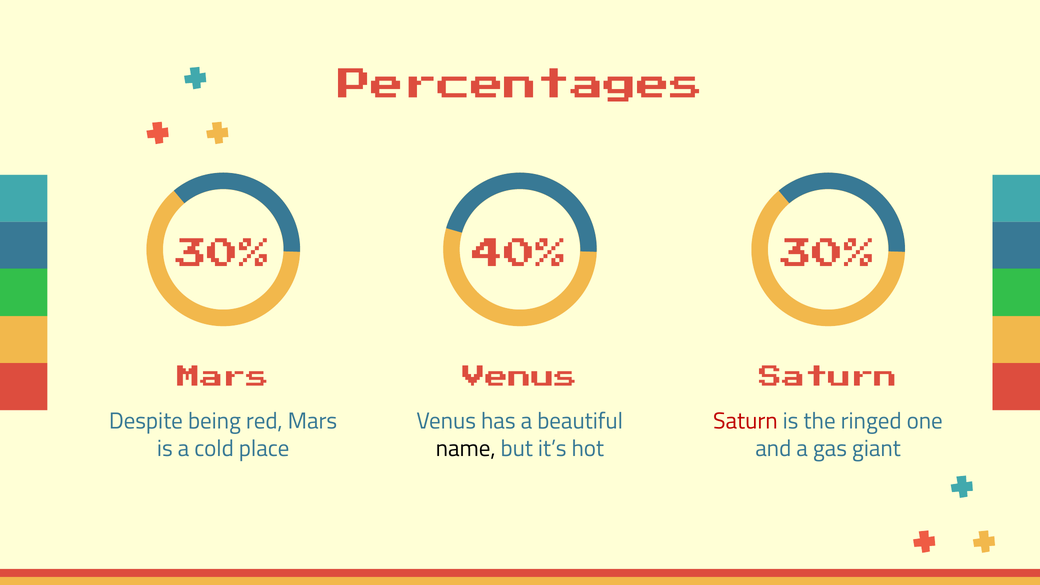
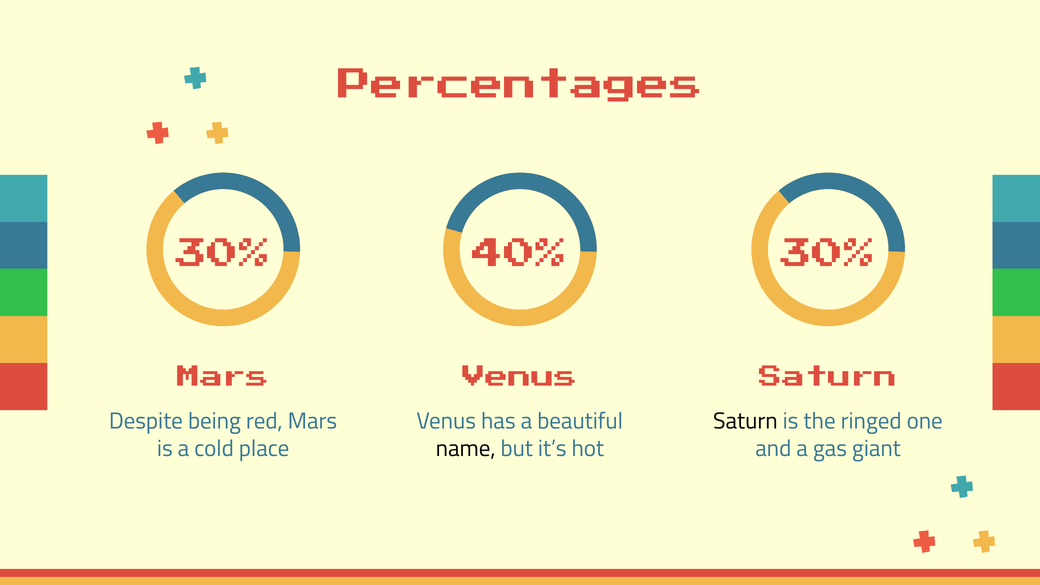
Saturn colour: red -> black (745, 421)
